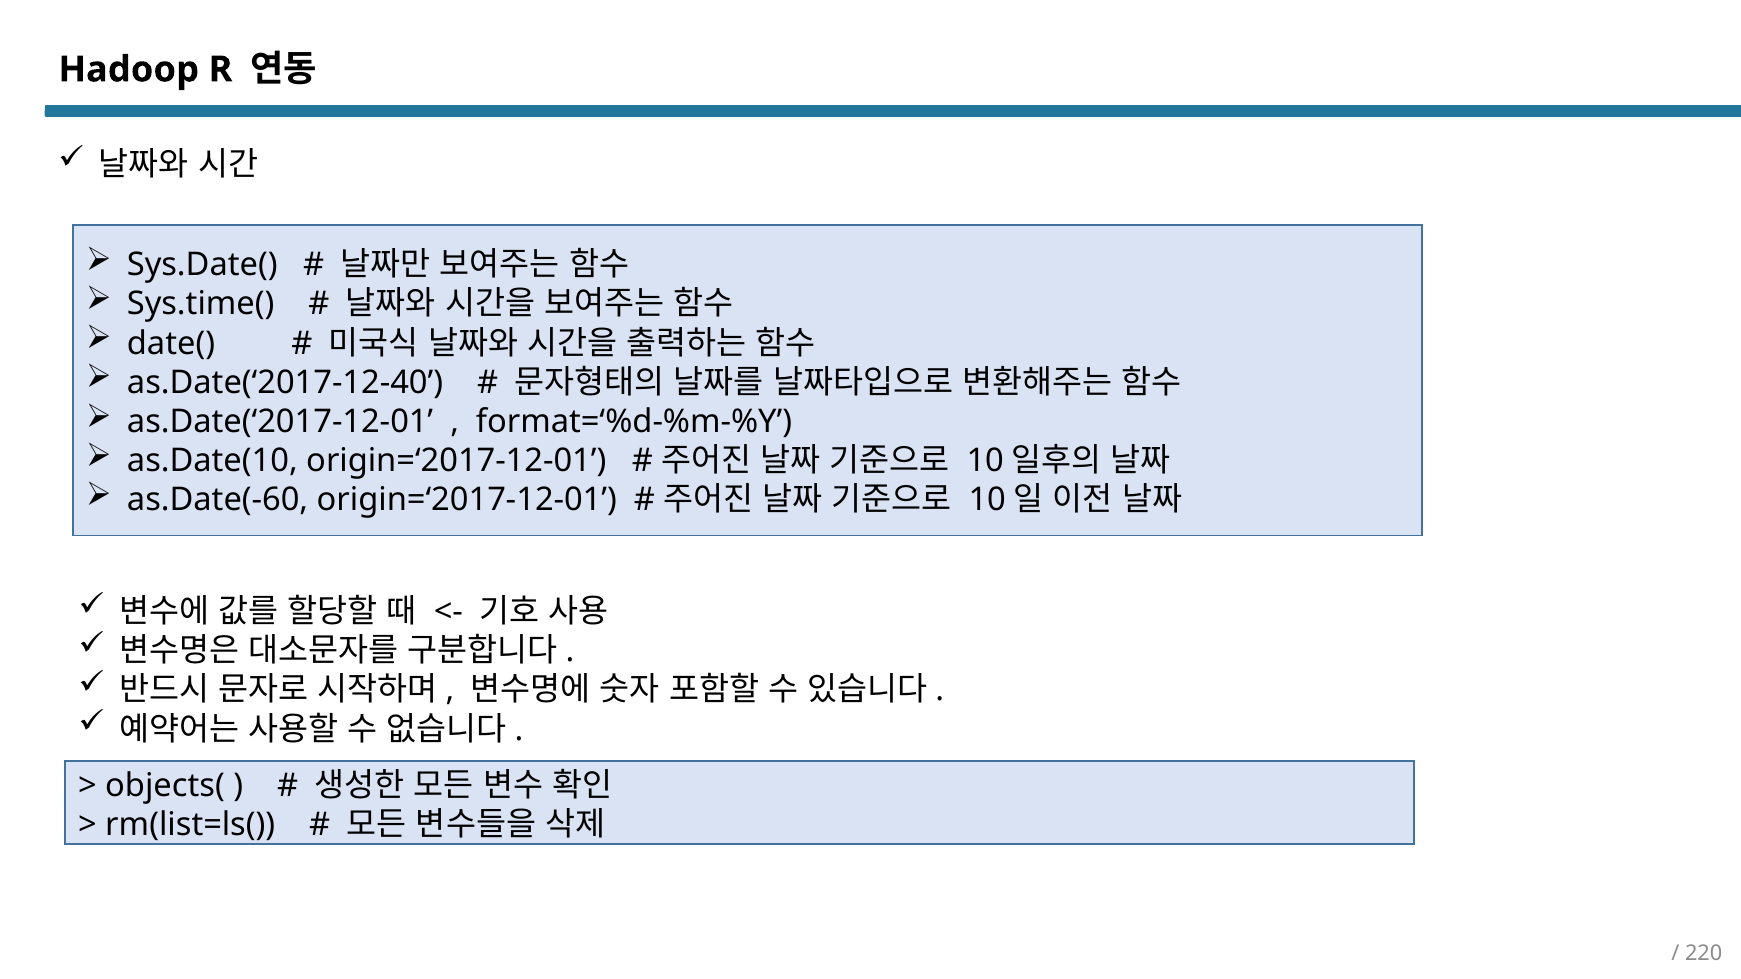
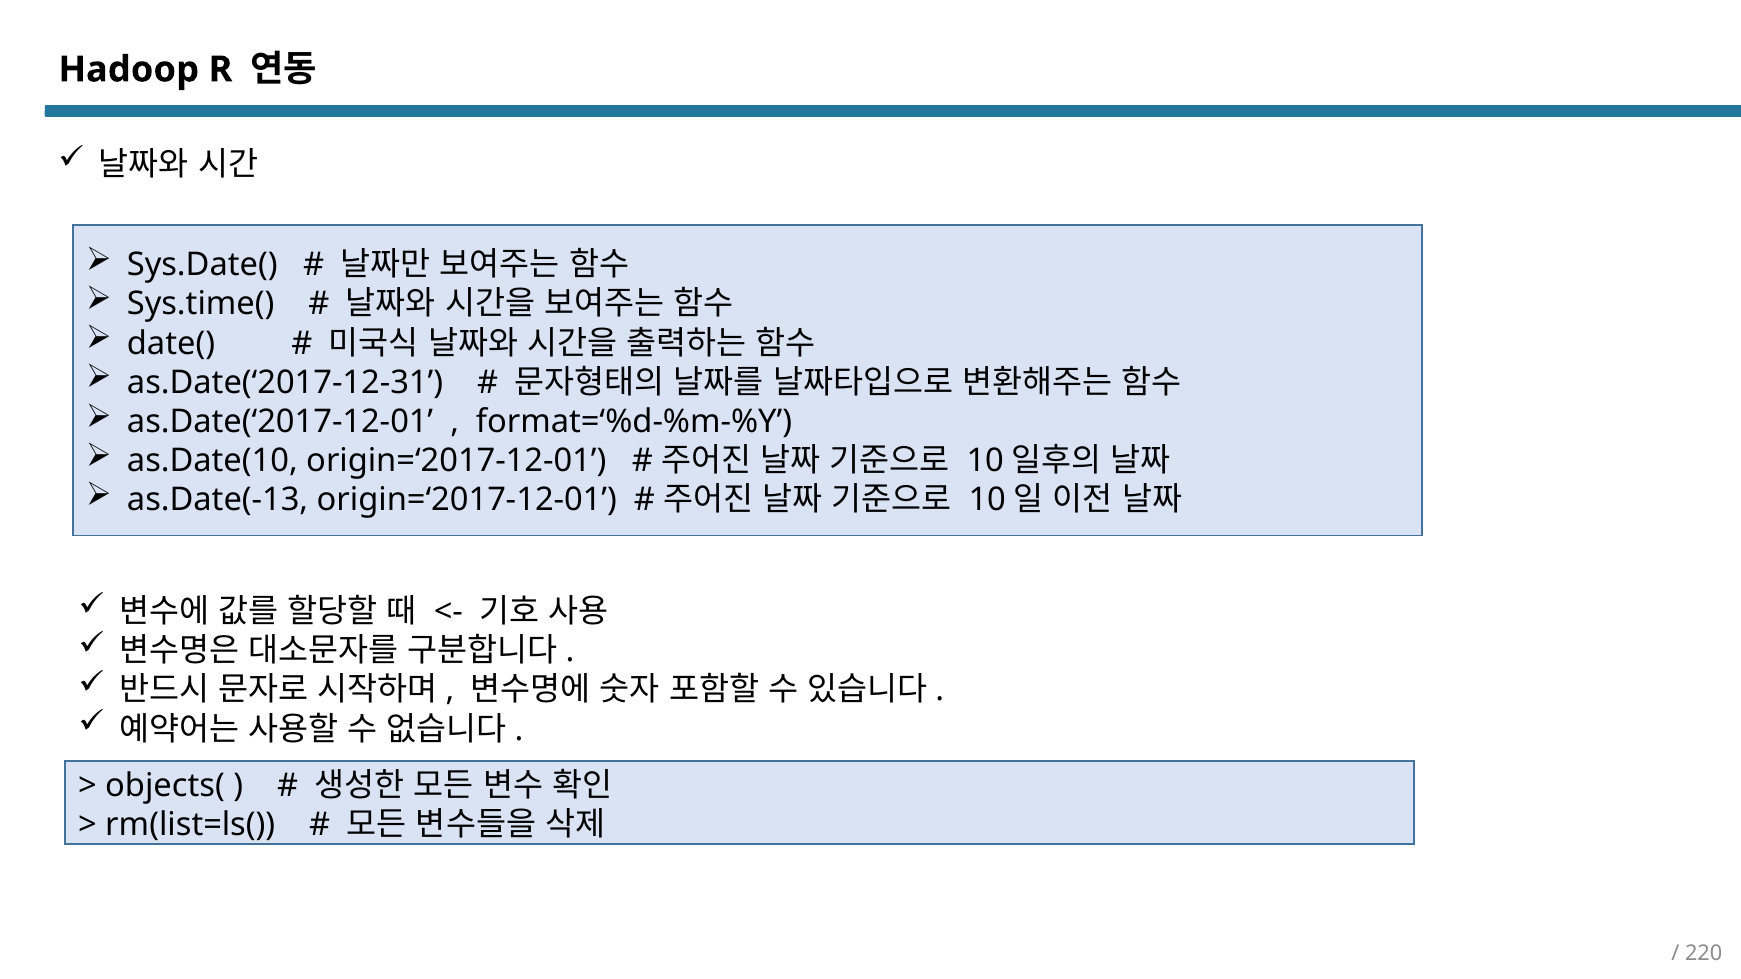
as.Date(‘2017-12-40: as.Date(‘2017-12-40 -> as.Date(‘2017-12-31 (285, 383)
as.Date(-60: as.Date(-60 -> as.Date(-13 (218, 500)
